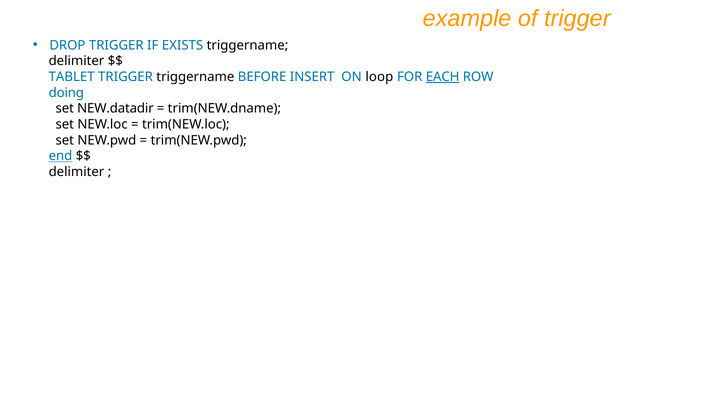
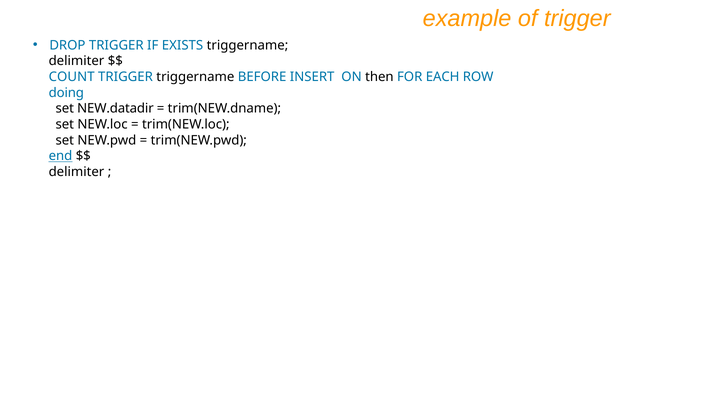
TABLET: TABLET -> COUNT (72, 77)
loop: loop -> then (379, 77)
EACH underline: present -> none (443, 77)
